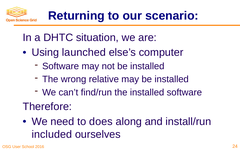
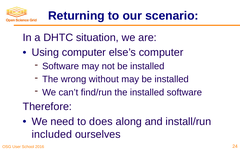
Using launched: launched -> computer (84, 52)
relative: relative -> without (104, 79)
